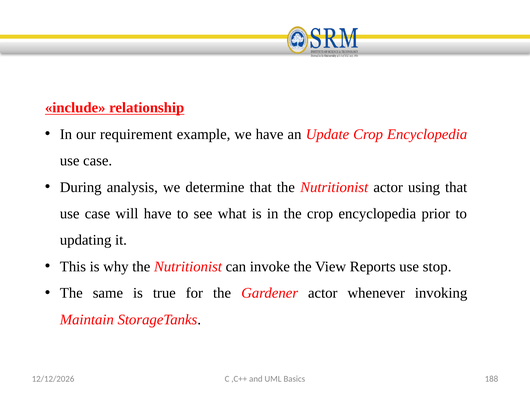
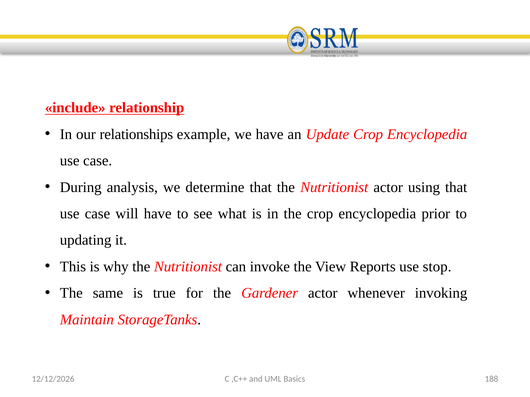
requirement: requirement -> relationships (136, 134)
